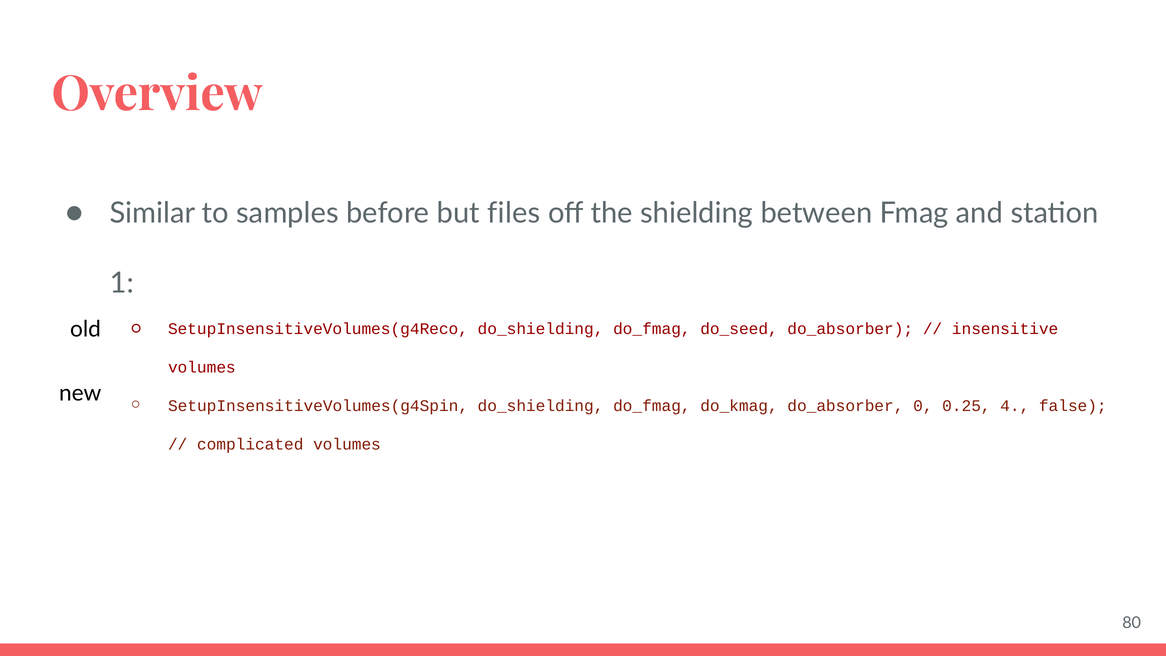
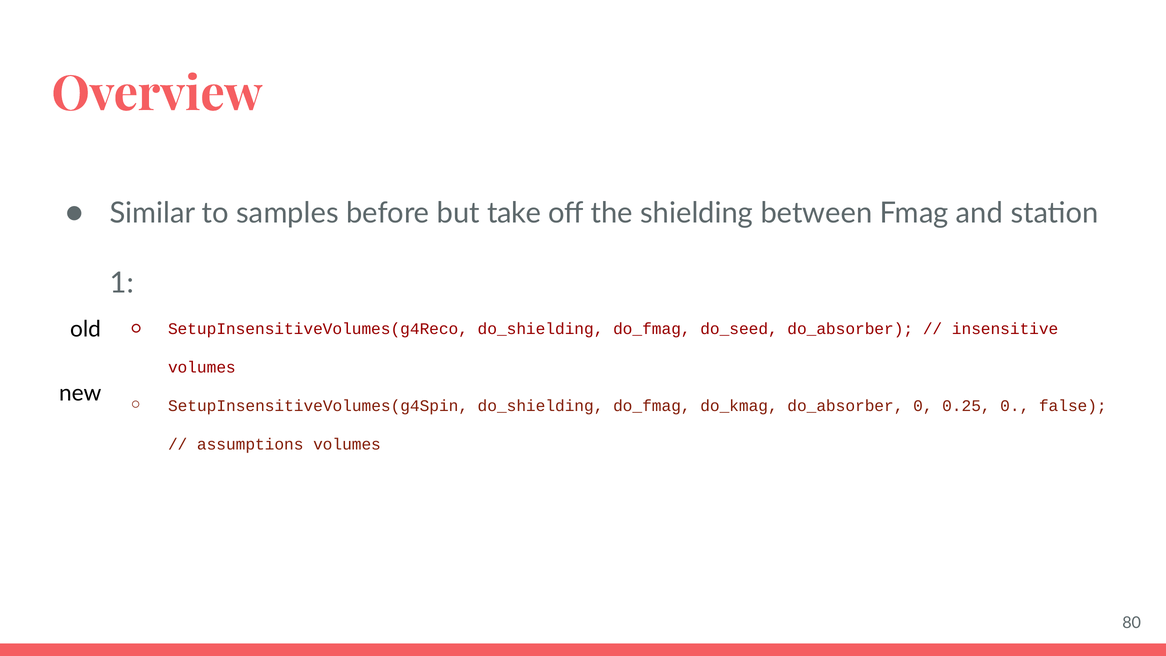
files: files -> take (514, 213)
0.25 4: 4 -> 0 (1015, 406)
complicated: complicated -> assumptions (250, 445)
